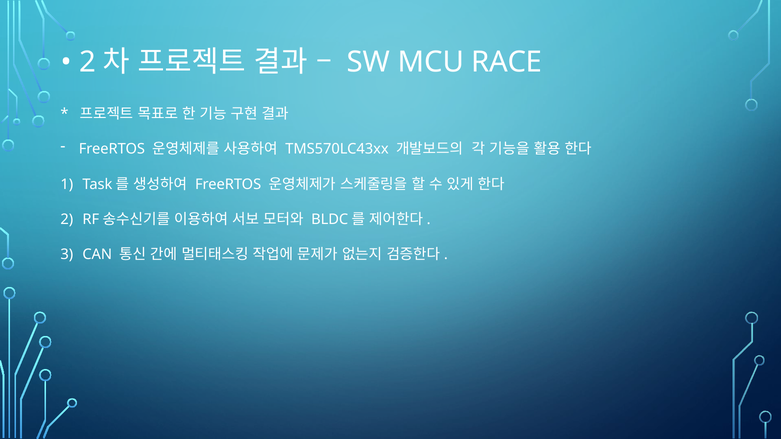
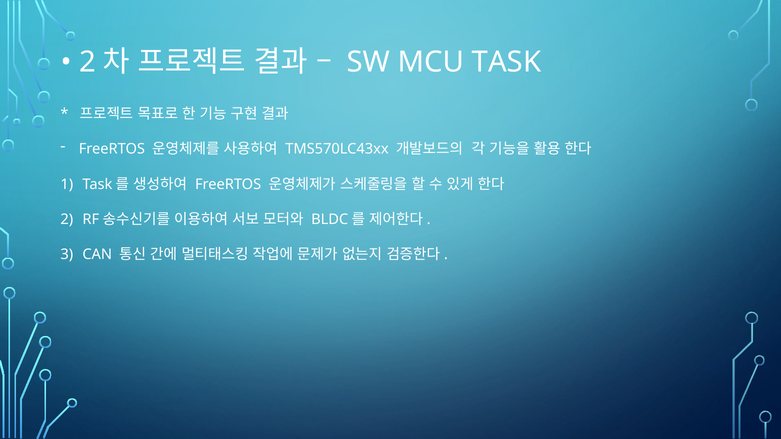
RACE: RACE -> TASK (507, 62)
